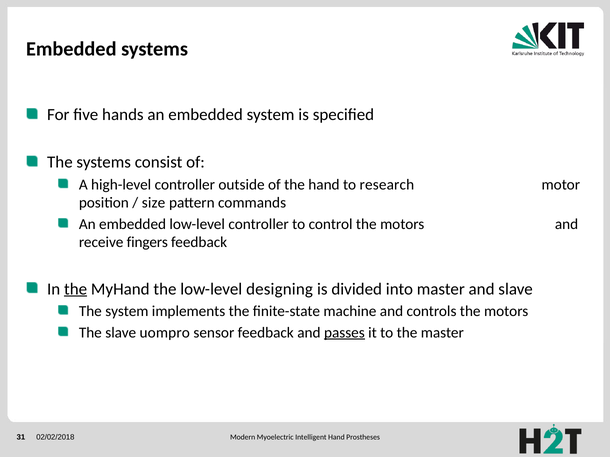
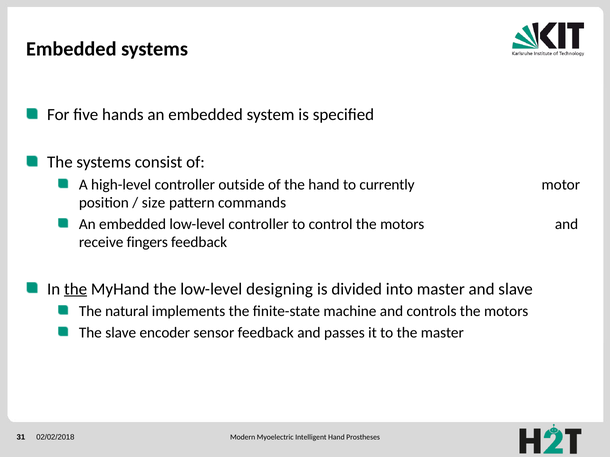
research: research -> currently (387, 185)
The system: system -> natural (127, 311)
uompro: uompro -> encoder (165, 333)
passes underline: present -> none (344, 333)
